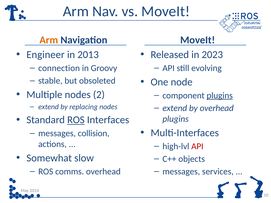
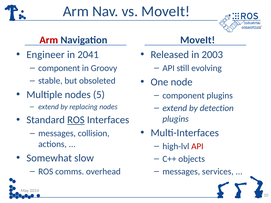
Arm colour: orange -> red (49, 40)
2013: 2013 -> 2041 (88, 55)
2023: 2023 -> 2003 (212, 55)
connection: connection -> component (59, 68)
2: 2 -> 5 (99, 95)
plugins underline: present -> none (220, 96)
by overhead: overhead -> detection (217, 108)
